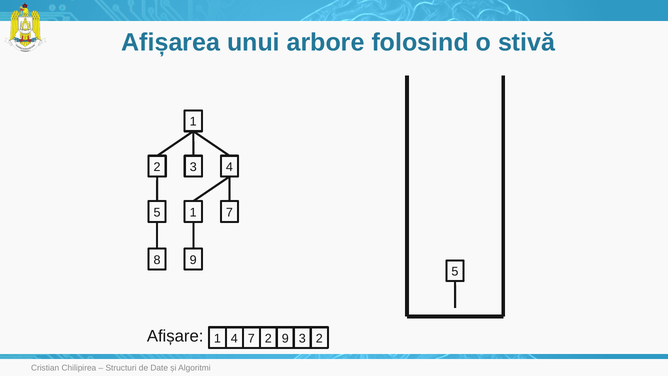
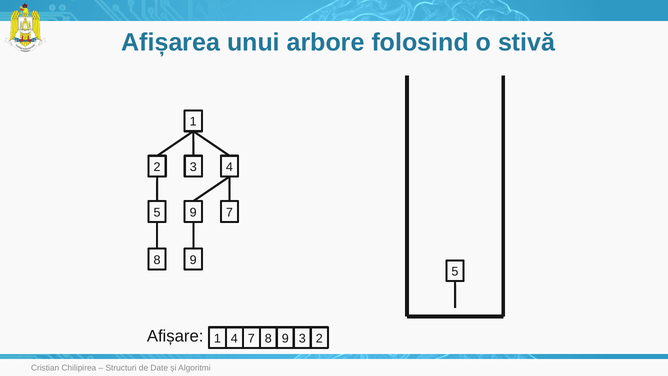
5 1: 1 -> 9 (193, 212)
4 2: 2 -> 8 (268, 338)
